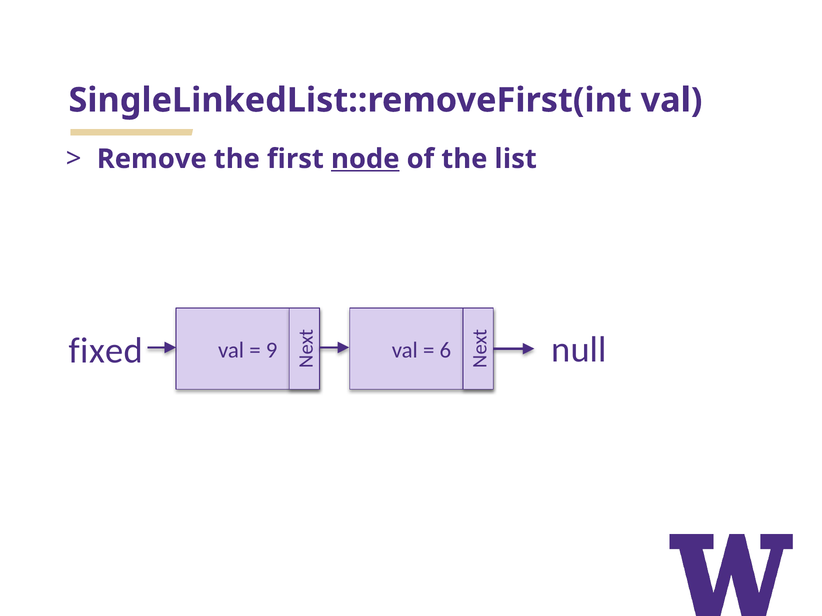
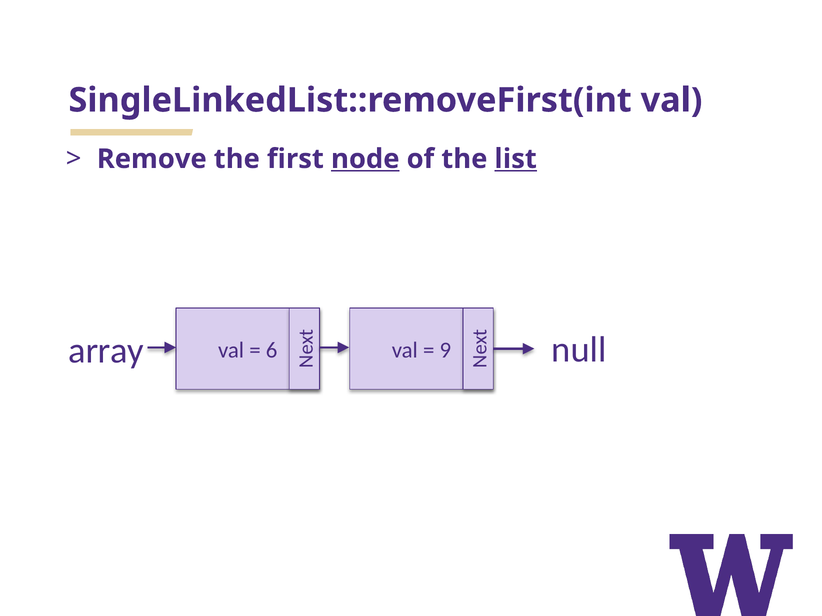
list underline: none -> present (516, 159)
fixed: fixed -> array (106, 351)
6: 6 -> 9 (445, 351)
9: 9 -> 6 (272, 351)
